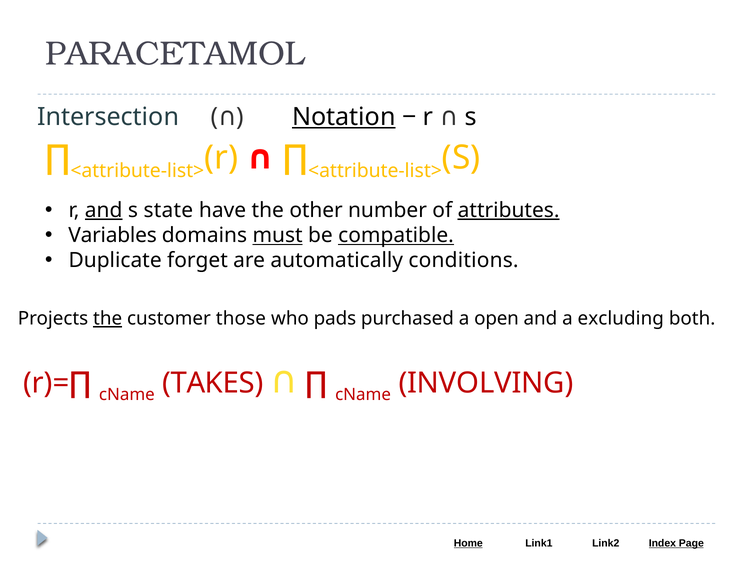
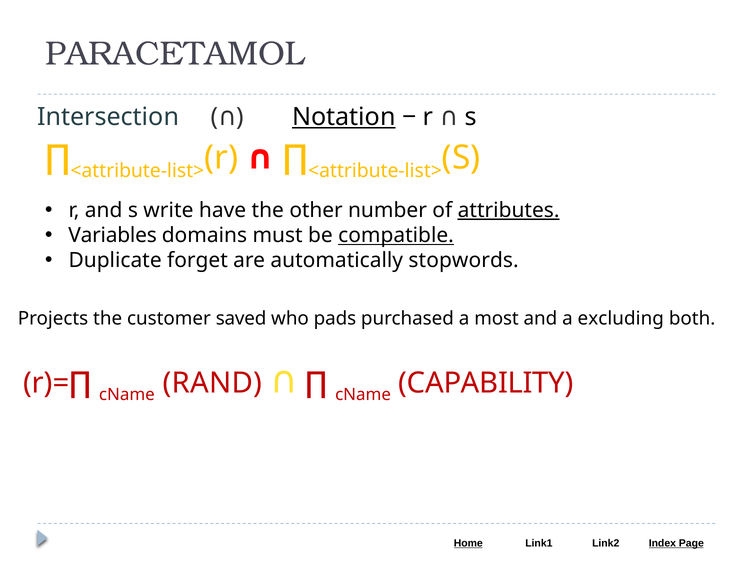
and underline: present -> none (104, 210)
state: state -> write (168, 210)
must underline: present -> none (278, 235)
conditions: conditions -> stopwords (464, 260)
the underline: present -> none (108, 319)
those: those -> saved (241, 319)
open: open -> most (497, 319)
TAKES: TAKES -> RAND (212, 383)
INVOLVING: INVOLVING -> CAPABILITY (486, 383)
